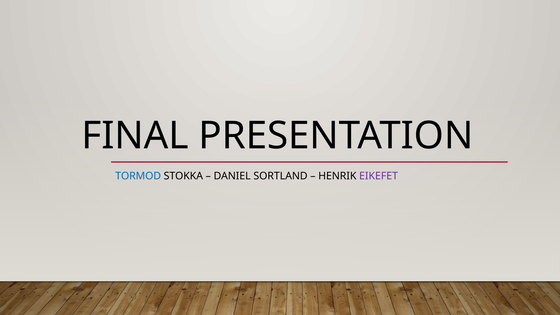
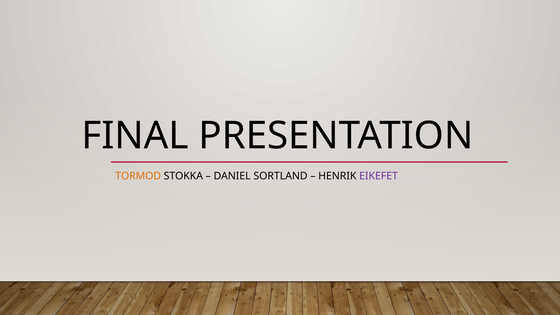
TORMOD colour: blue -> orange (138, 176)
